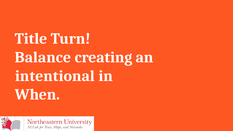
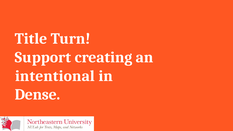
Balance: Balance -> Support (43, 57)
When: When -> Dense (37, 95)
